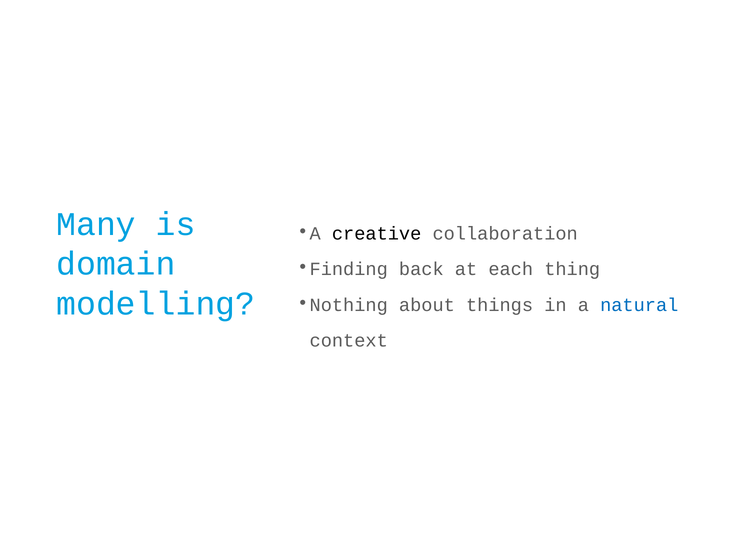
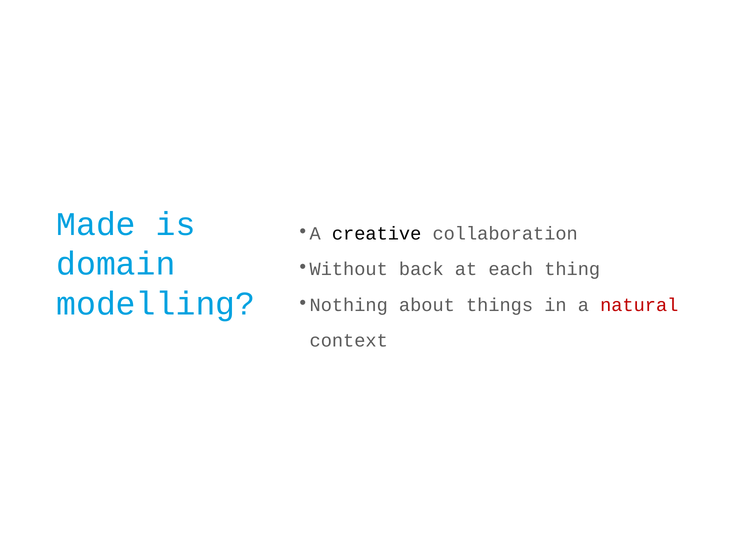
Many: Many -> Made (96, 224)
Finding: Finding -> Without (349, 269)
natural colour: blue -> red (639, 305)
